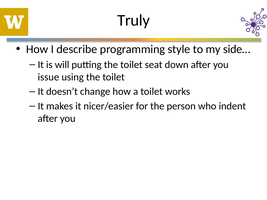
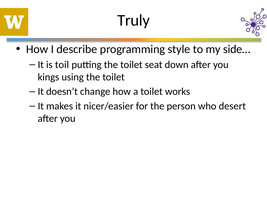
will: will -> toil (62, 65)
issue: issue -> kings (48, 77)
indent: indent -> desert (232, 106)
